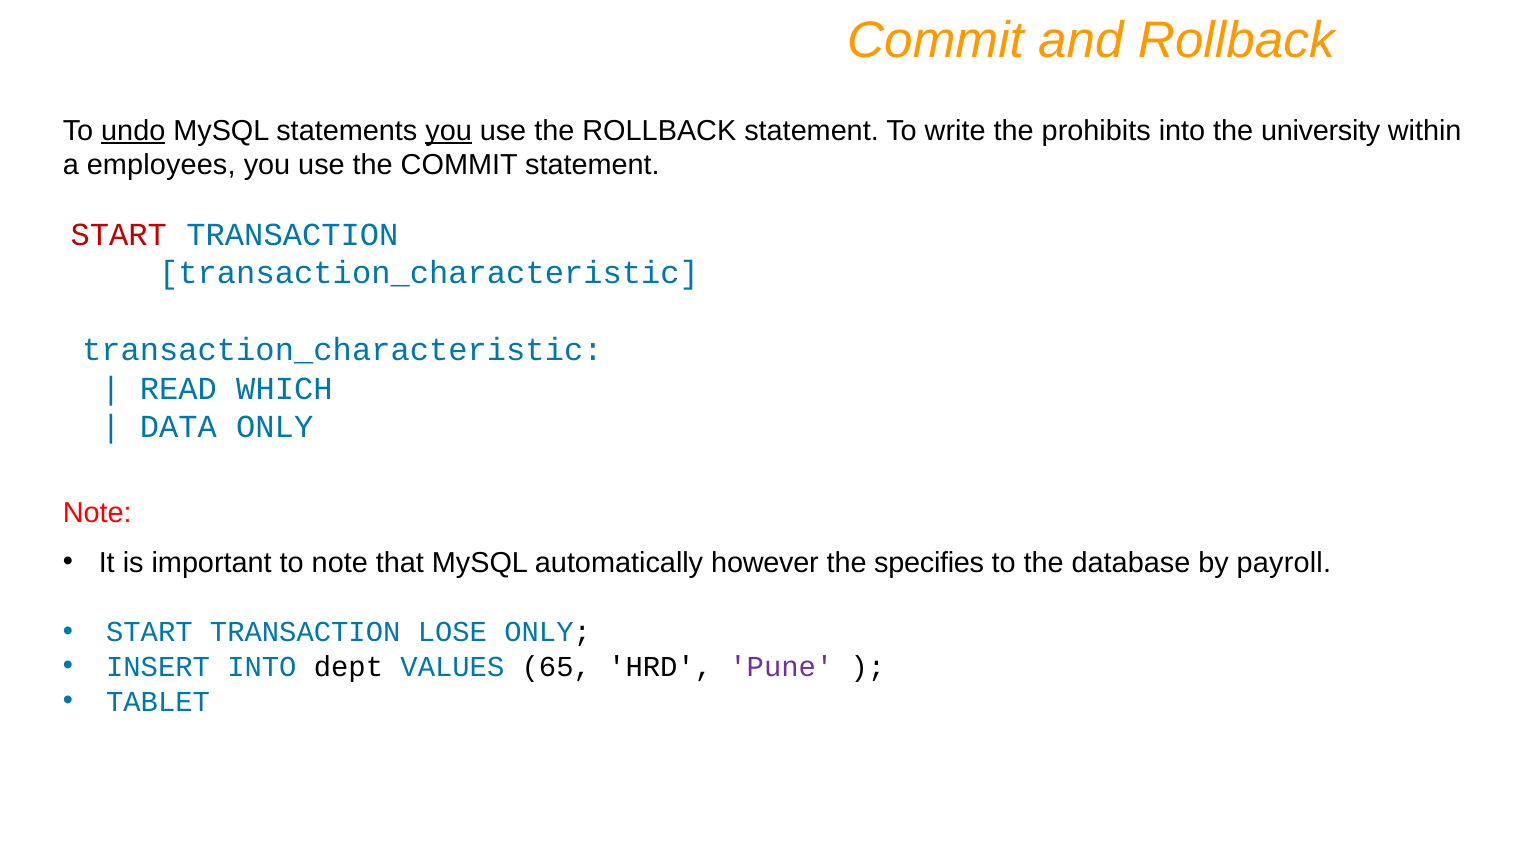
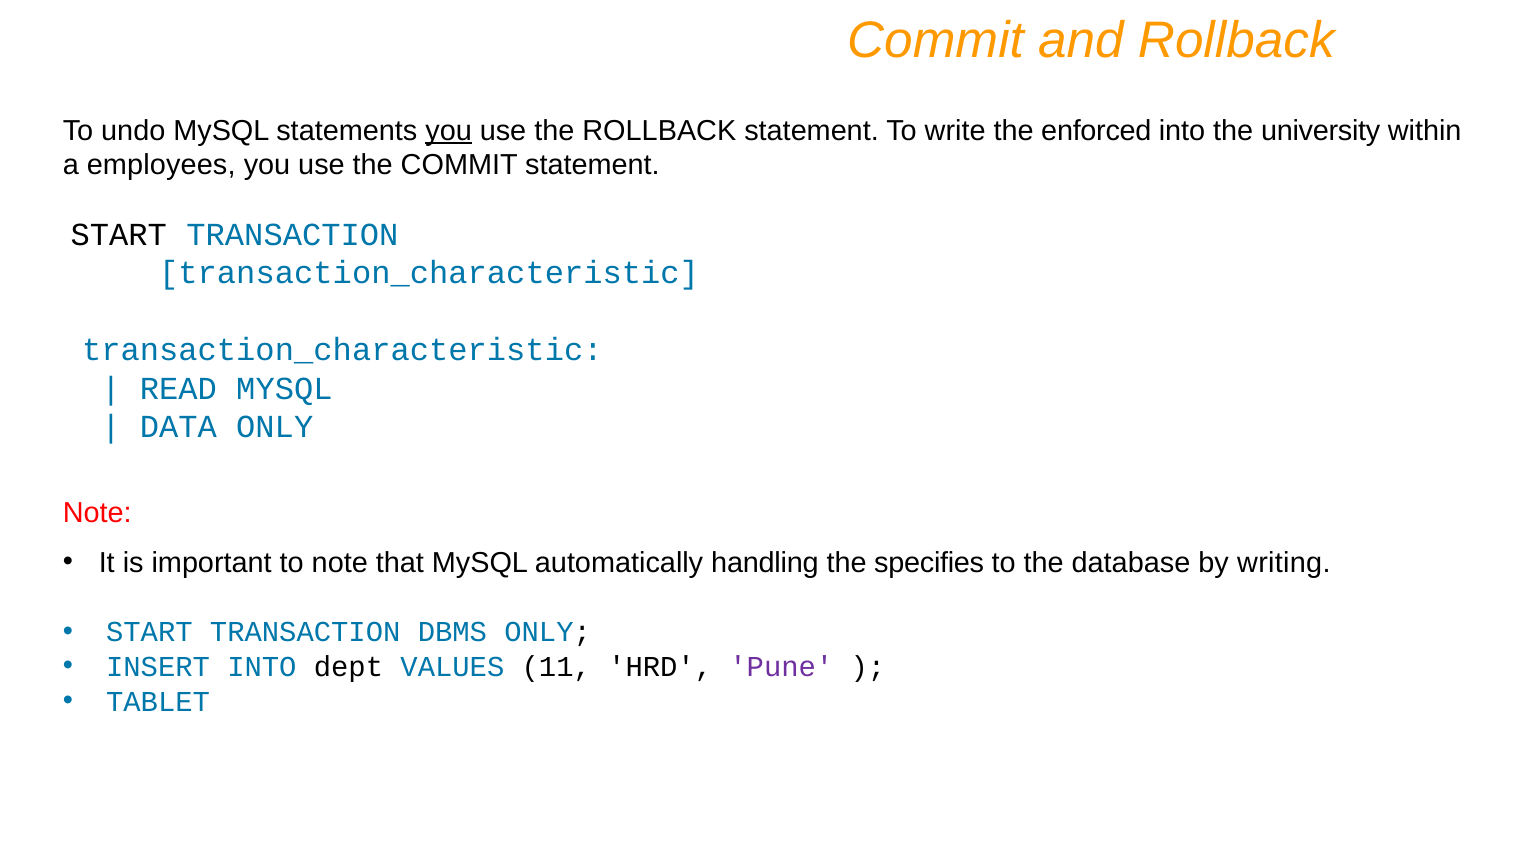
undo underline: present -> none (133, 131)
prohibits: prohibits -> enforced (1096, 131)
START colour: red -> black (119, 234)
READ WHICH: WHICH -> MYSQL (284, 388)
however: however -> handling (765, 562)
payroll: payroll -> writing (1284, 562)
LOSE: LOSE -> DBMS (452, 632)
65: 65 -> 11 (556, 667)
